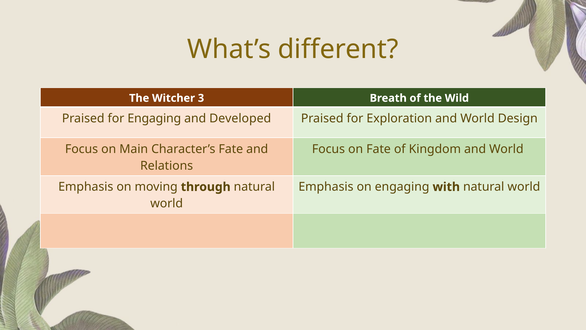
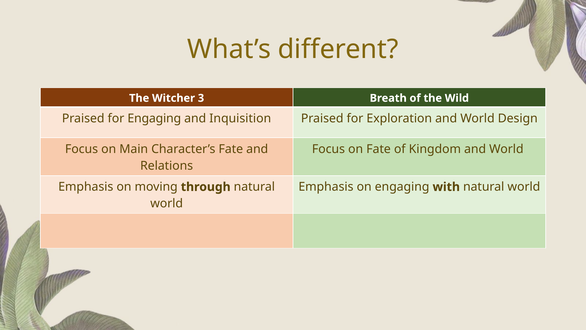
Developed: Developed -> Inquisition (240, 118)
